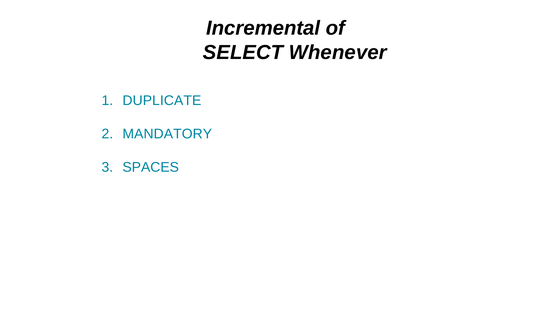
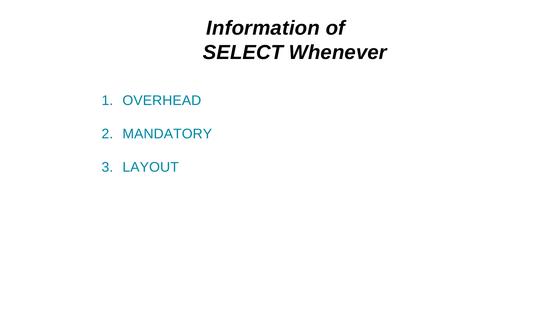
Incremental: Incremental -> Information (263, 28)
DUPLICATE: DUPLICATE -> OVERHEAD (162, 101)
SPACES: SPACES -> LAYOUT (151, 168)
